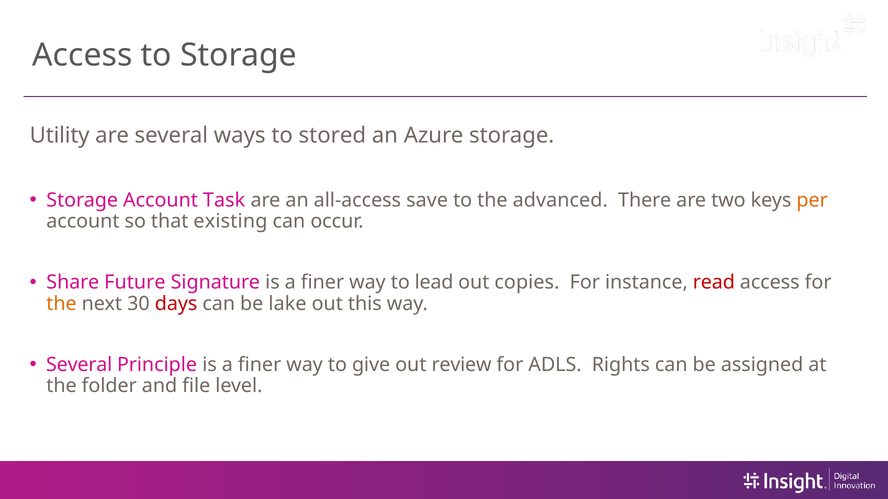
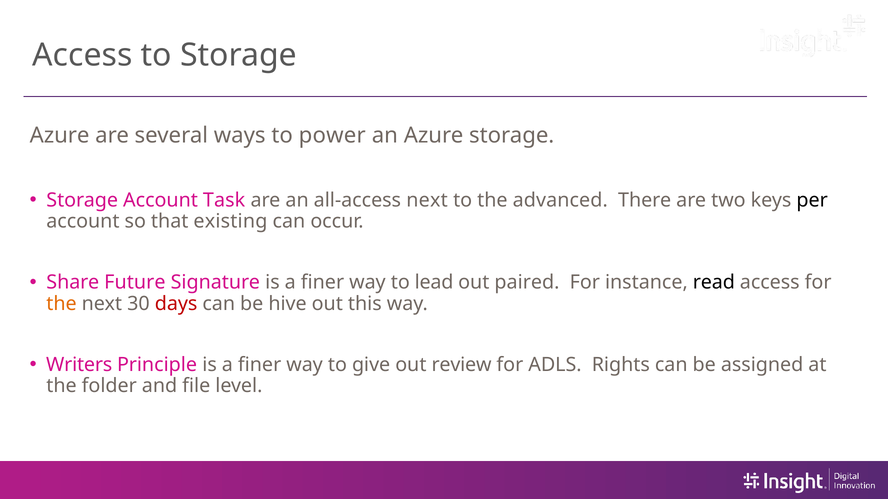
Utility: Utility -> Azure (60, 135)
stored: stored -> power (332, 135)
all-access save: save -> next (427, 200)
per colour: orange -> black (812, 200)
copies: copies -> paired (527, 283)
read colour: red -> black (714, 283)
lake: lake -> hive (288, 304)
Several: Several -> Writers (79, 365)
